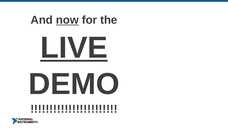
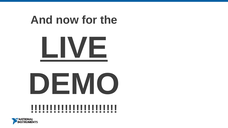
now underline: present -> none (67, 20)
